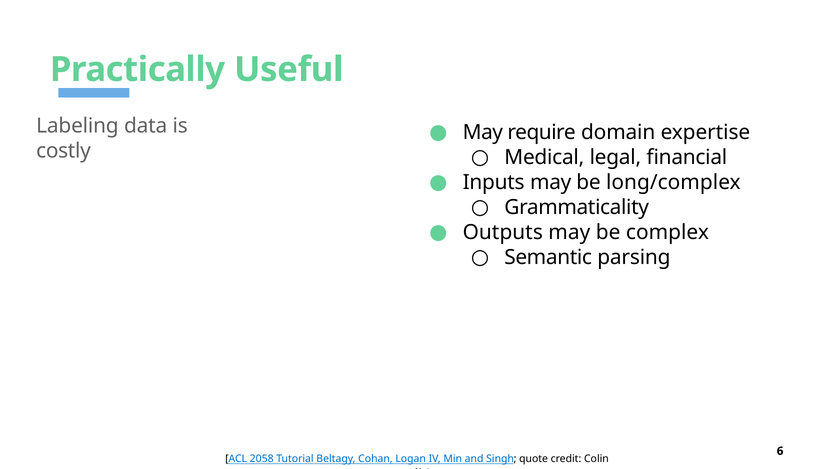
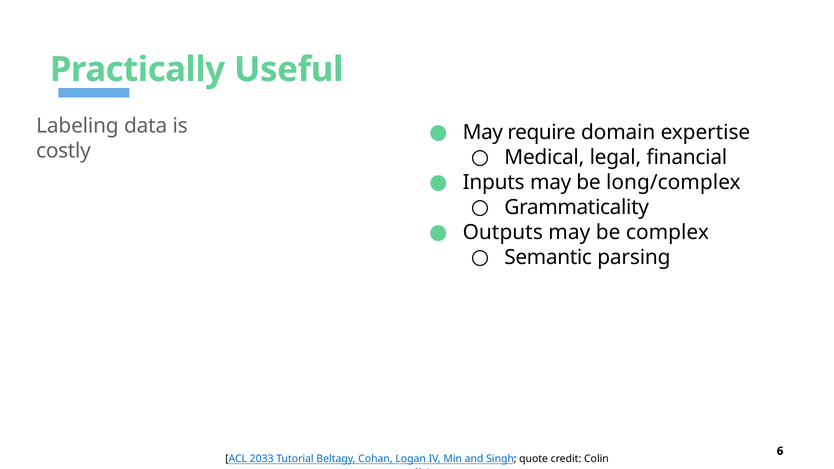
2058: 2058 -> 2033 (262, 459)
